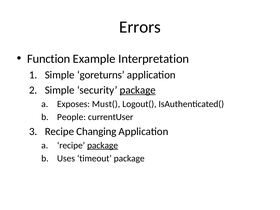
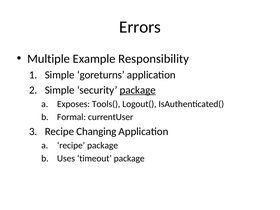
Function: Function -> Multiple (49, 59)
Interpretation: Interpretation -> Responsibility (154, 59)
Must(: Must( -> Tools( (106, 104)
People: People -> Formal (71, 117)
package underline: present -> none (103, 145)
